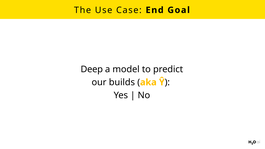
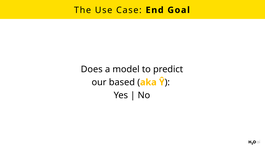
Deep: Deep -> Does (92, 69)
builds: builds -> based (122, 82)
